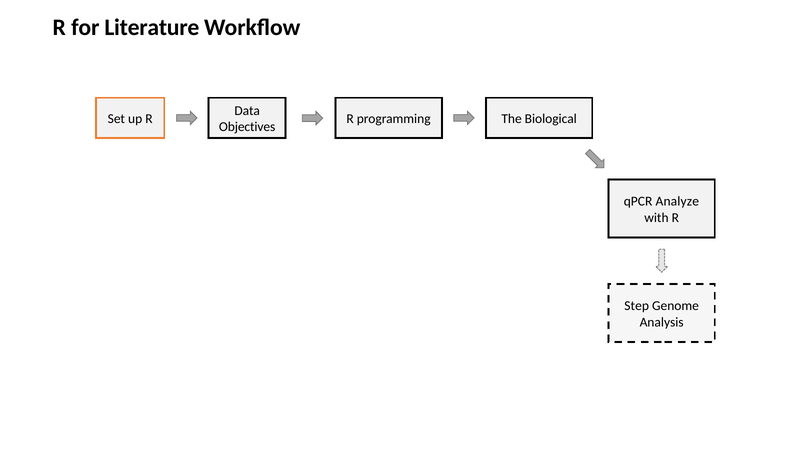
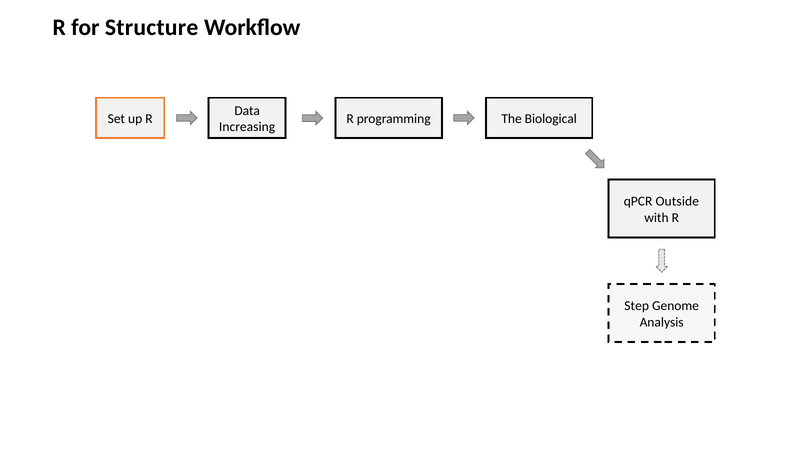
Literature: Literature -> Structure (152, 28)
Objectives: Objectives -> Increasing (247, 127)
Analyze: Analyze -> Outside (677, 201)
